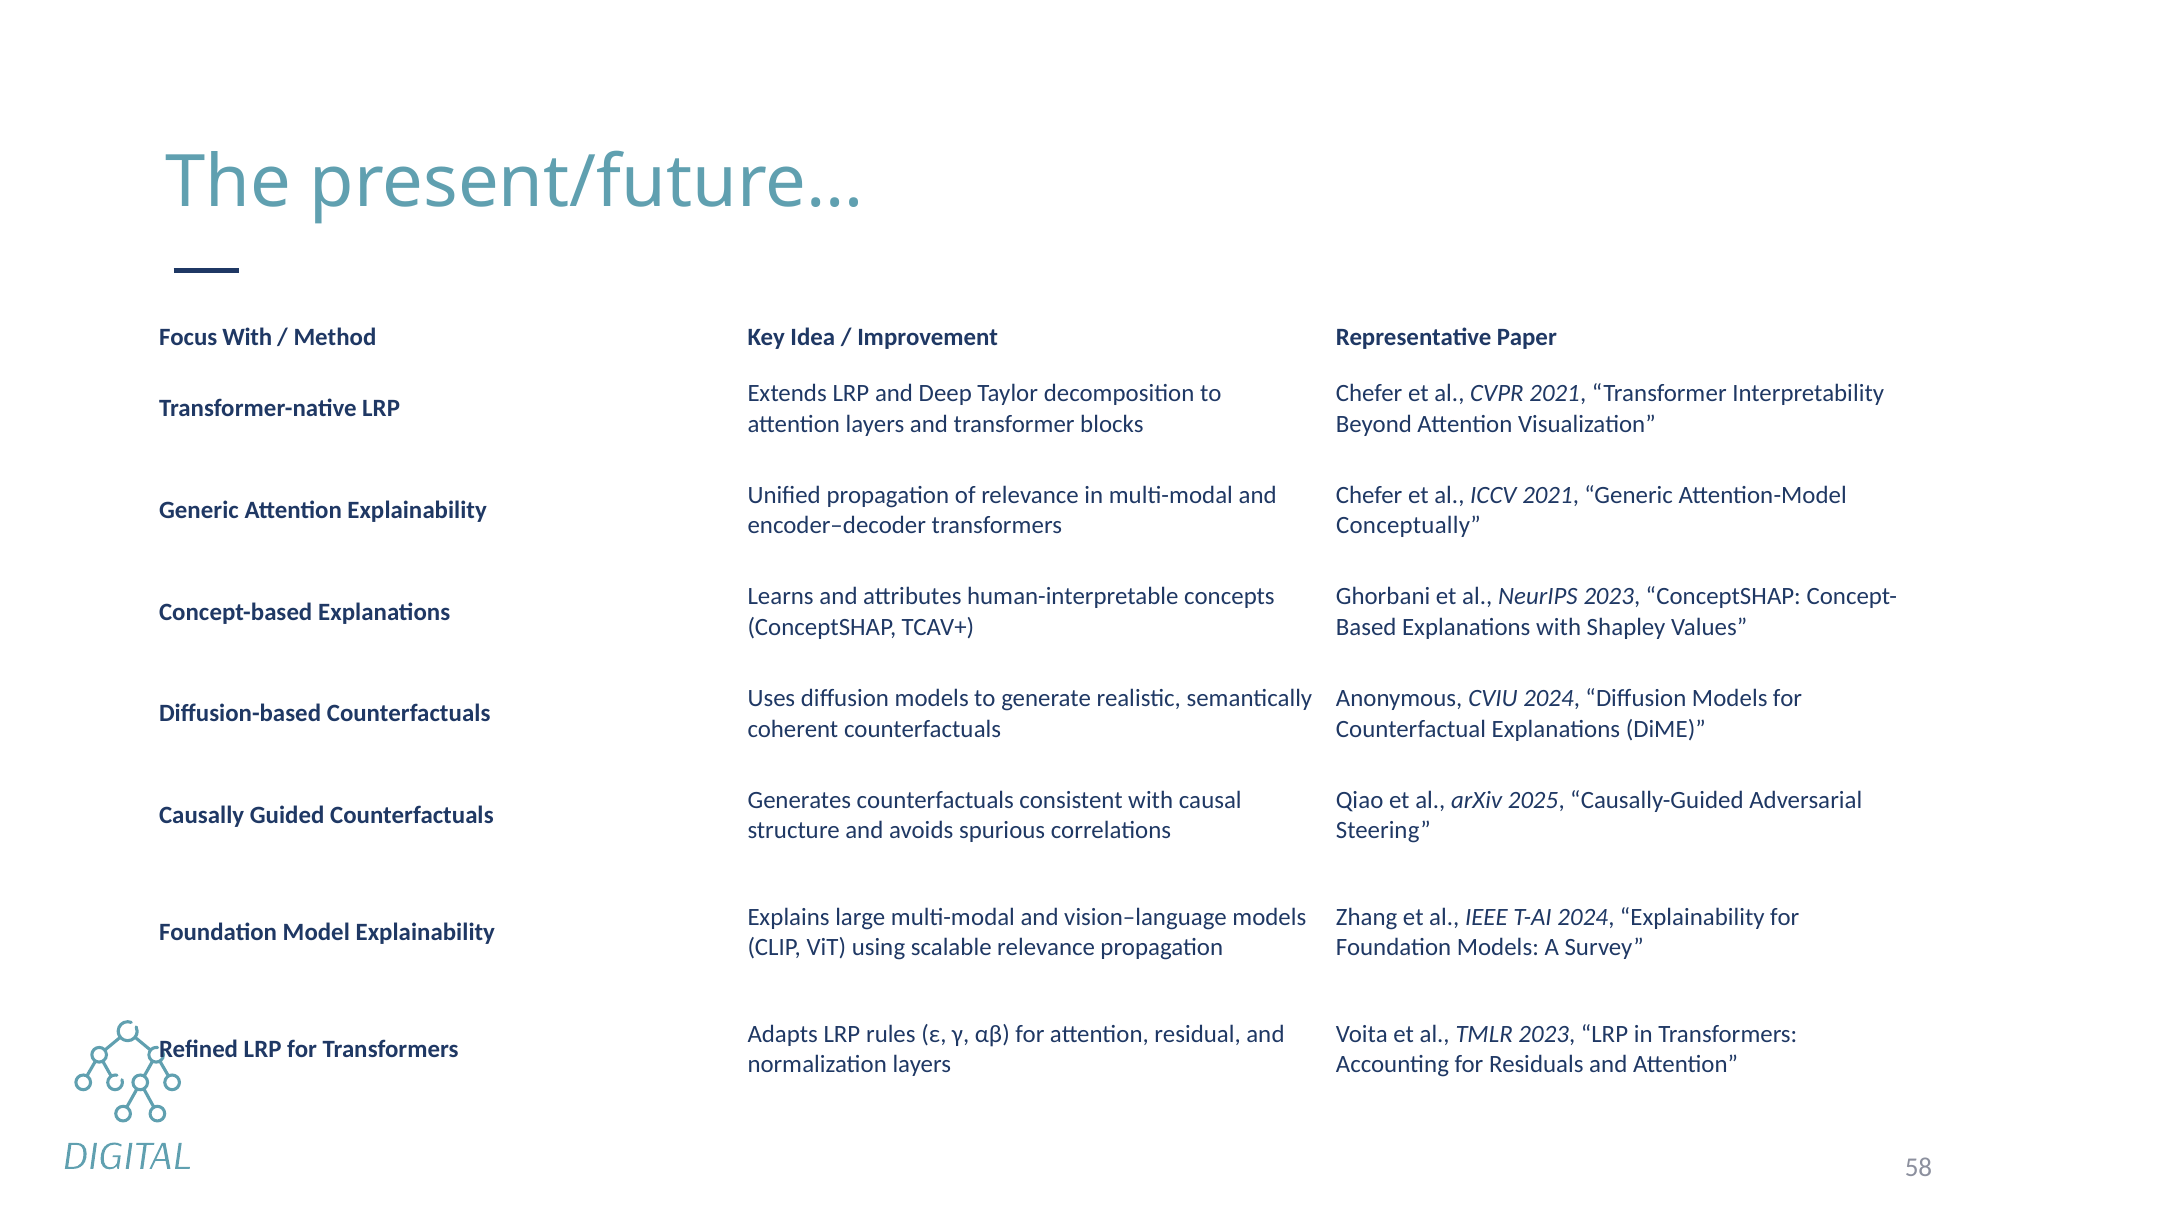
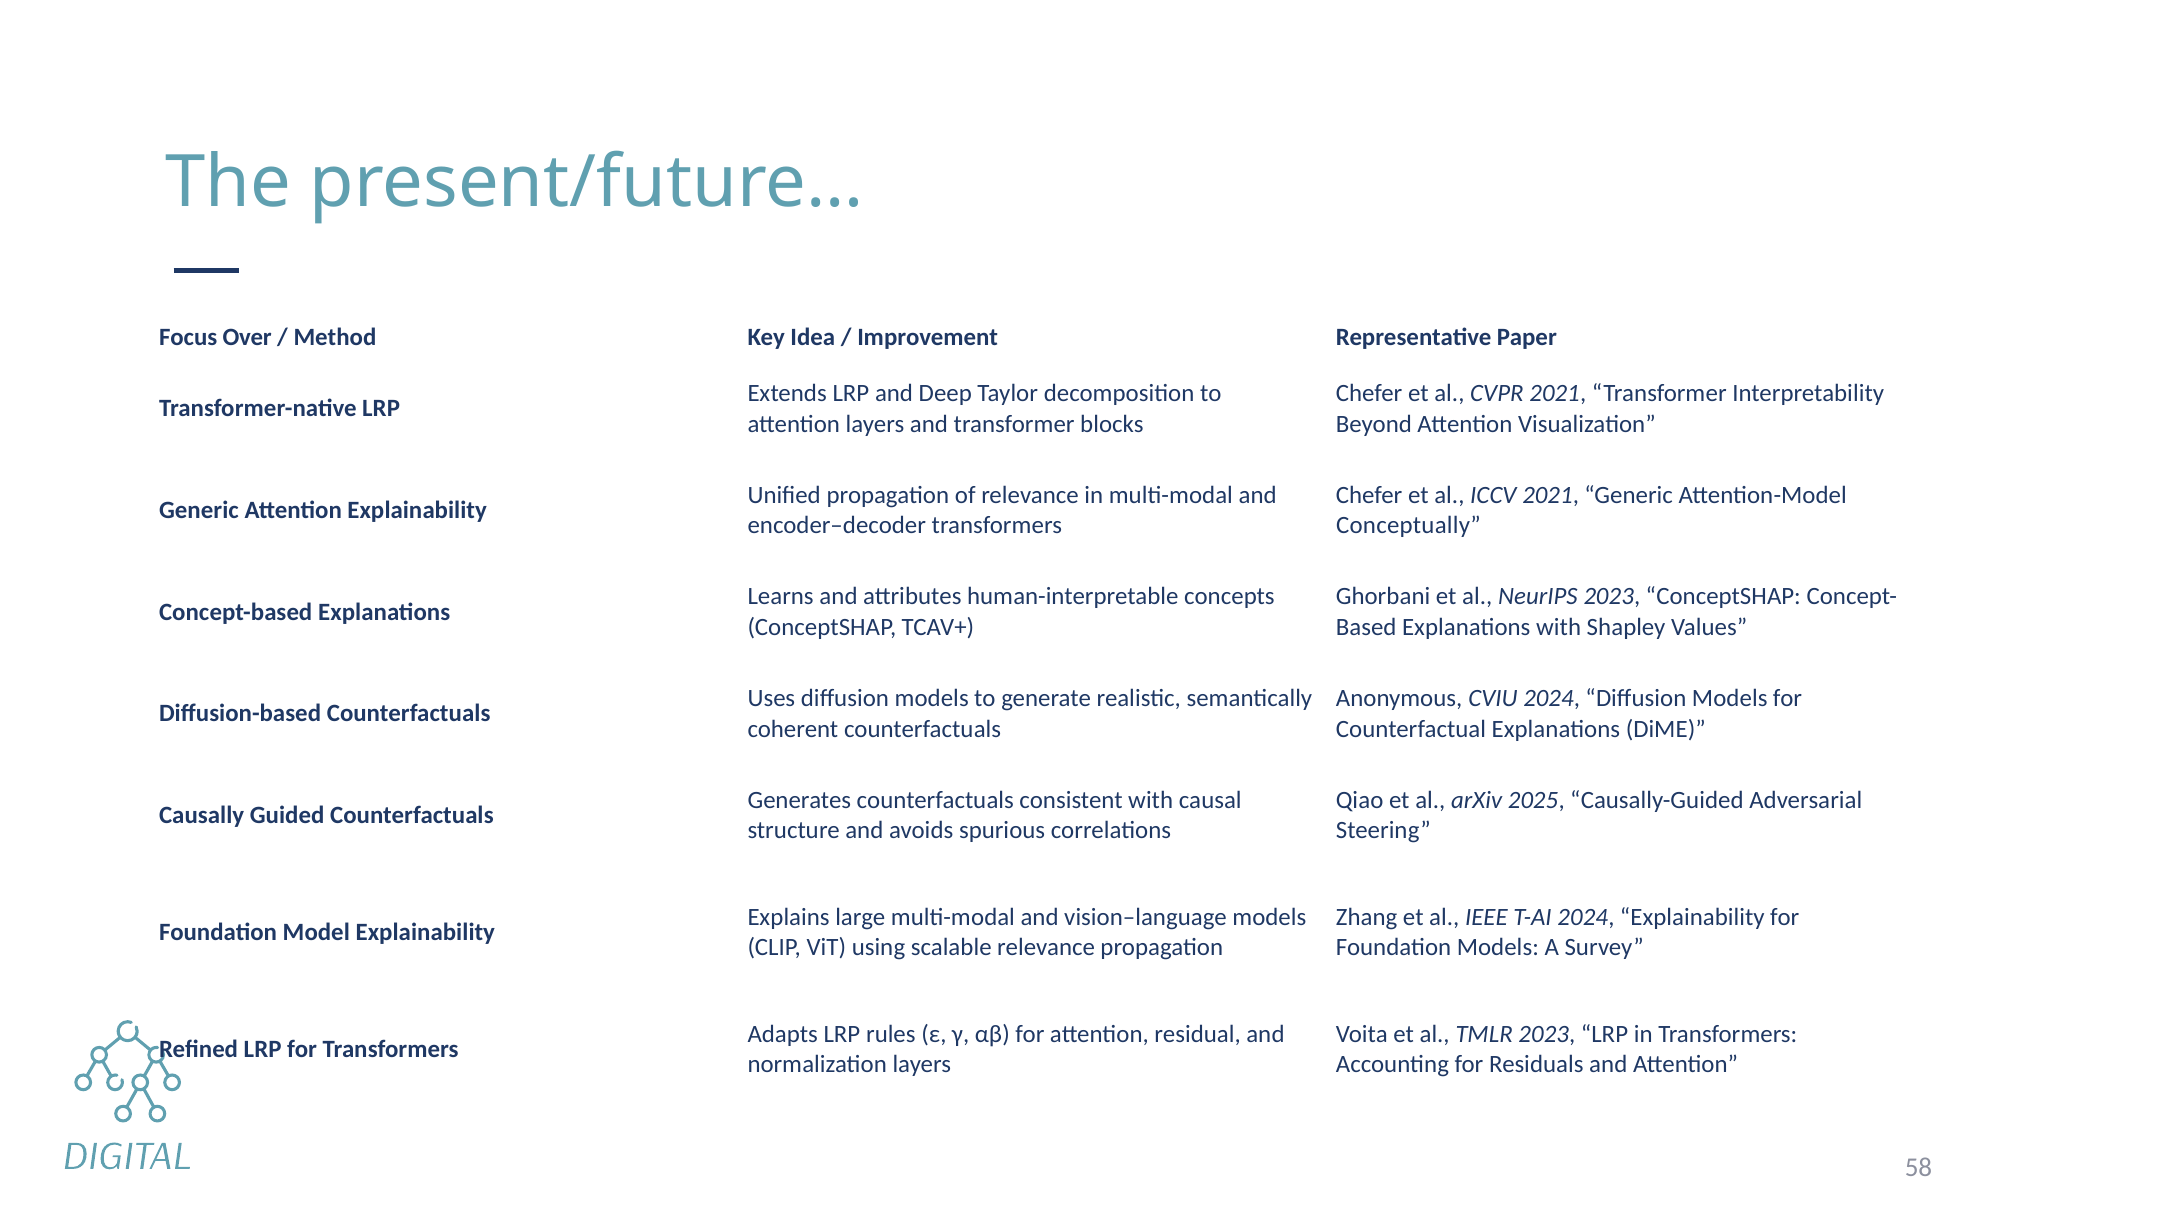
Focus With: With -> Over (247, 337)
